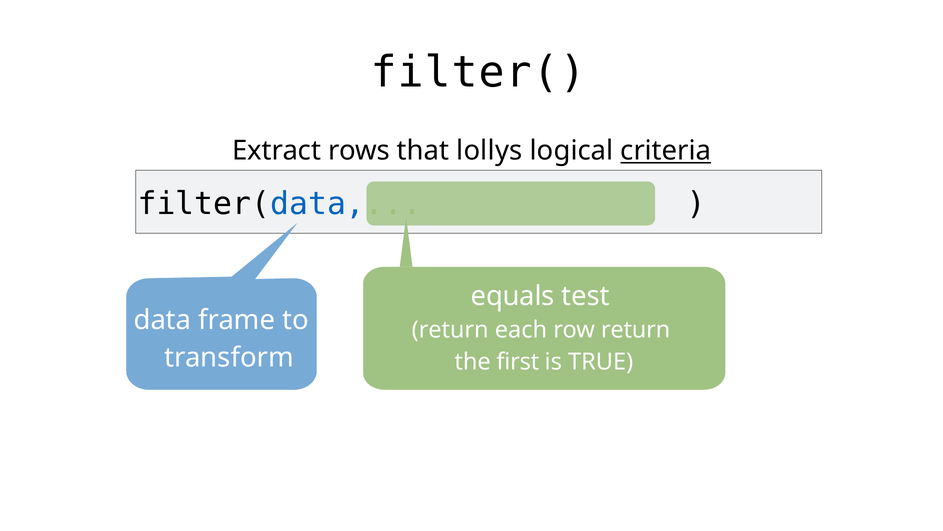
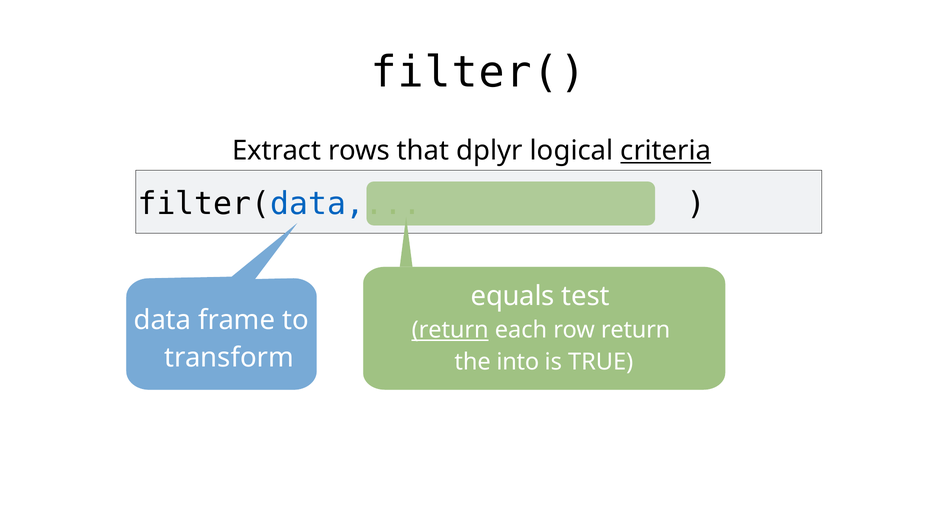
lollys: lollys -> dplyr (490, 151)
return underline: none -> present (450, 330)
first: first -> into (518, 362)
